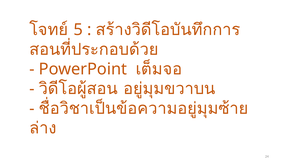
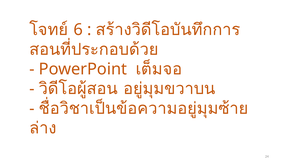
5: 5 -> 6 (78, 30)
